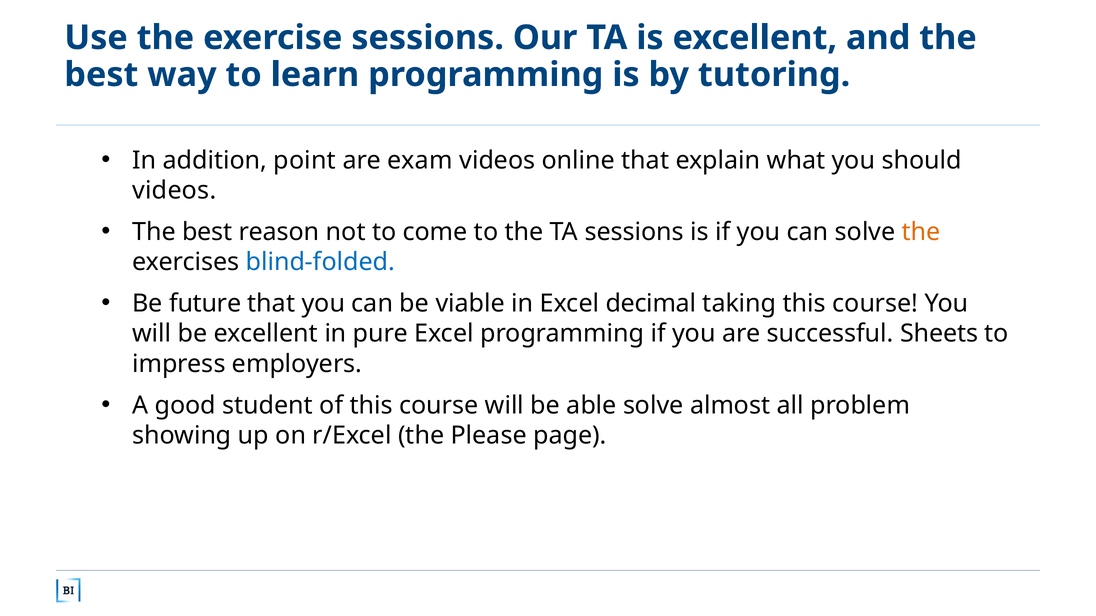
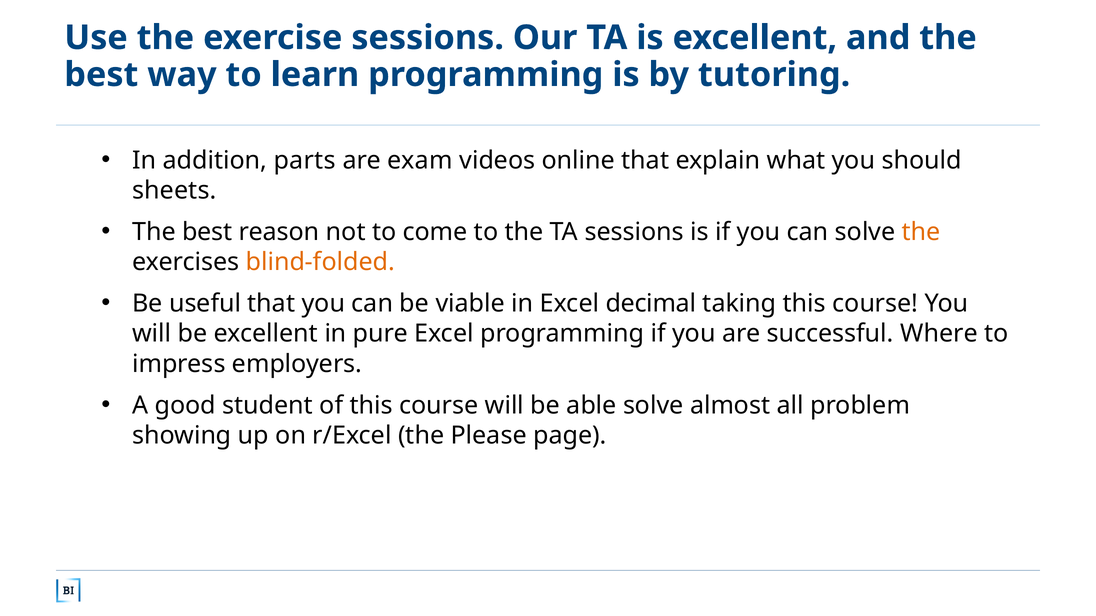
point: point -> parts (305, 160)
videos: videos -> sheets (174, 191)
blind-folded colour: blue -> orange (320, 262)
future: future -> useful (205, 304)
Sheets: Sheets -> Where (939, 334)
